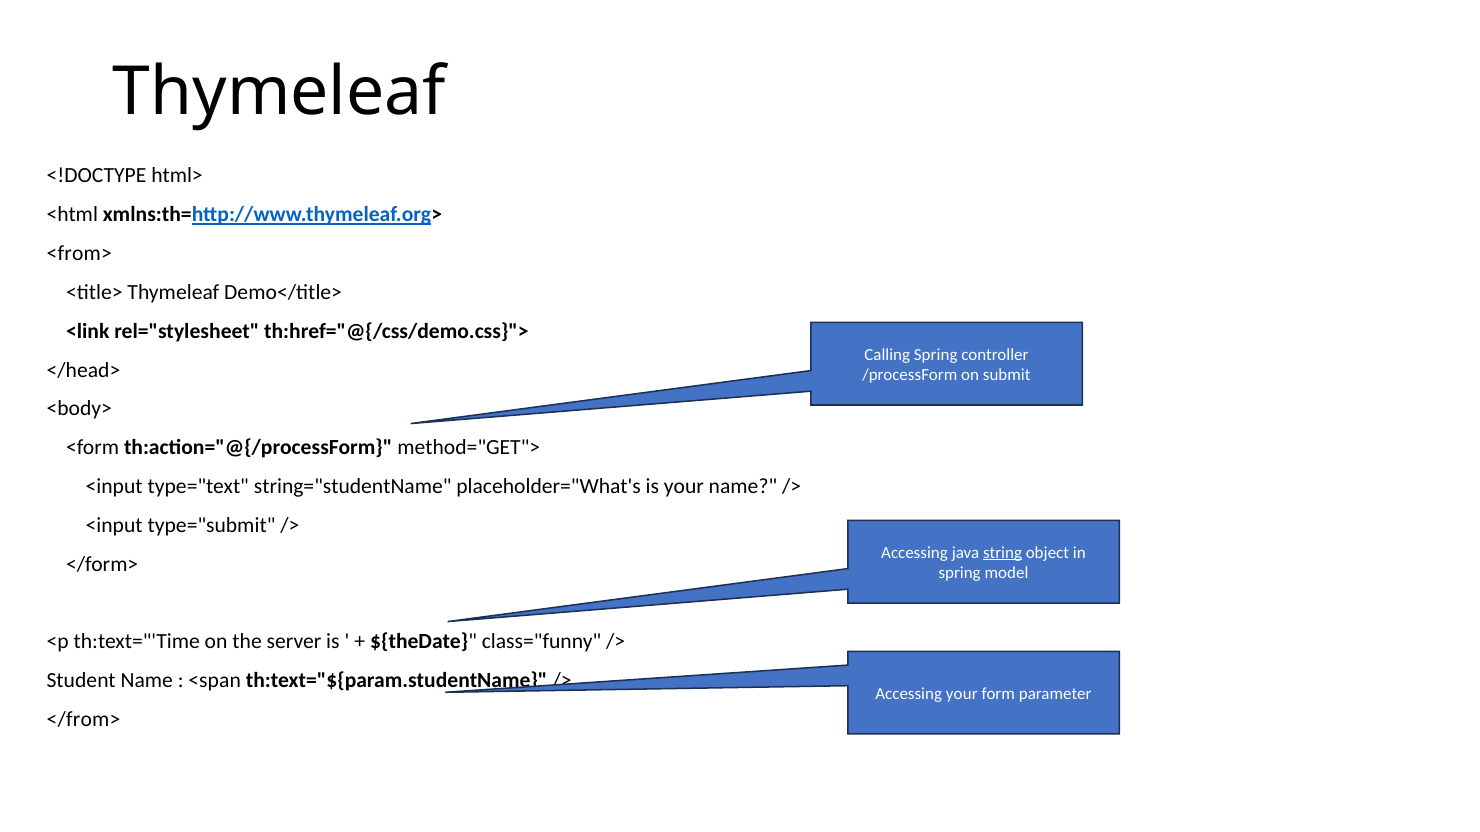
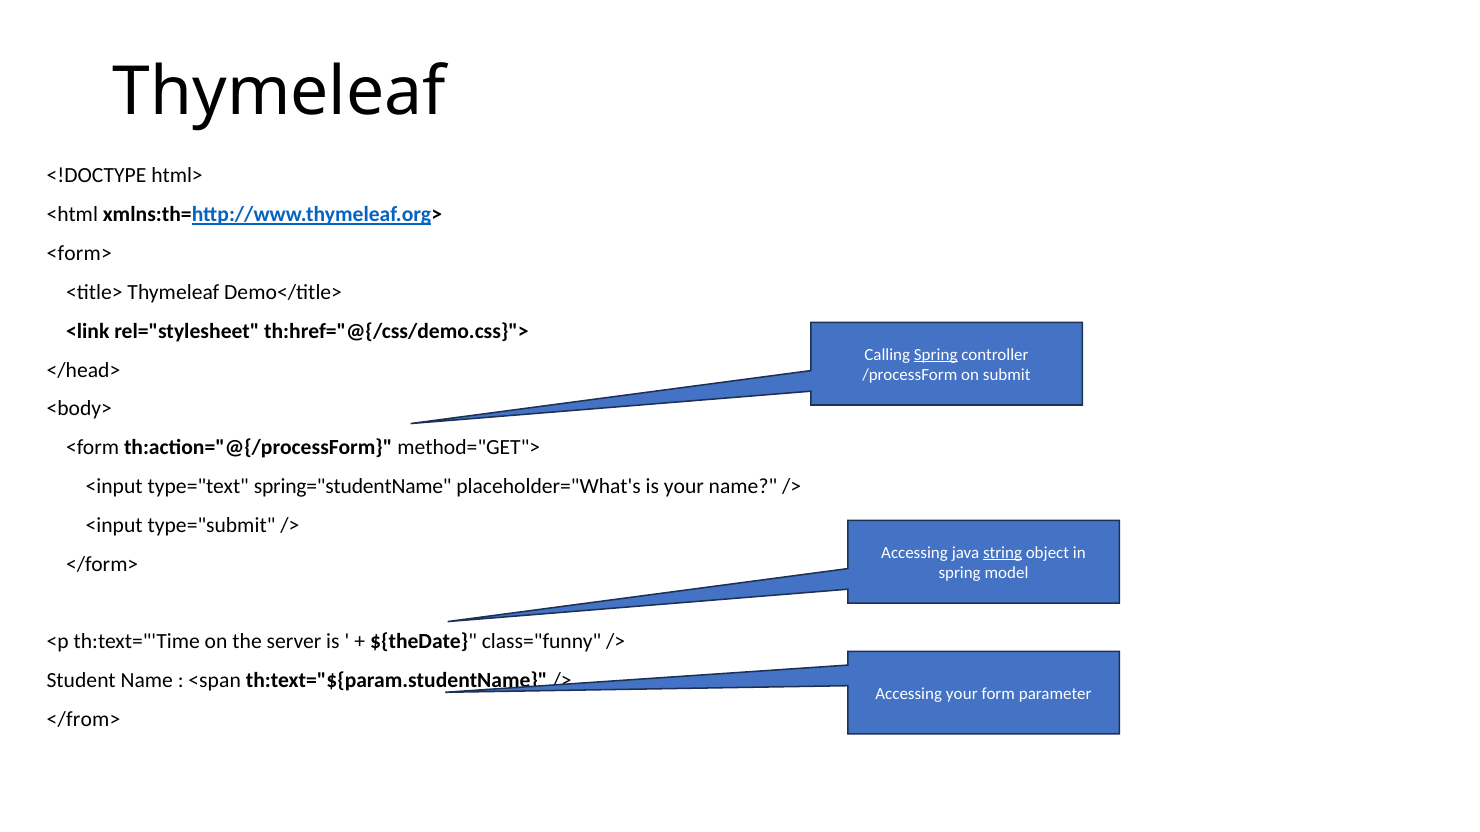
<from>: <from> -> <form> (79, 254)
Spring underline: none -> present (936, 355)
string="studentName: string="studentName -> spring="studentName (353, 487)
